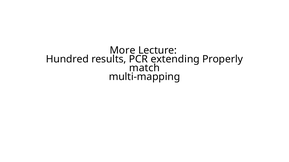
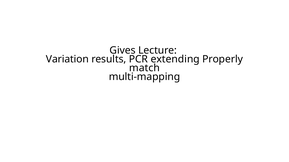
More: More -> Gives (123, 50)
Hundred: Hundred -> Variation (67, 59)
